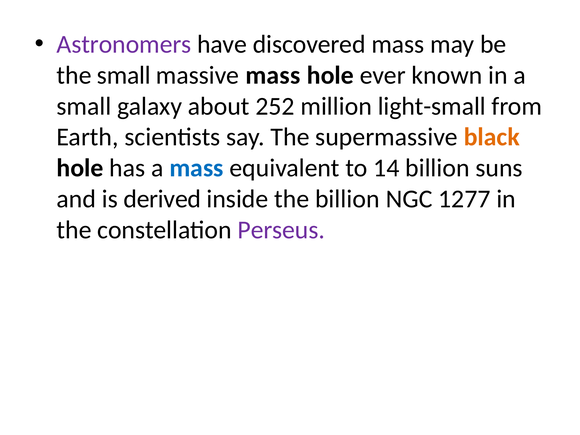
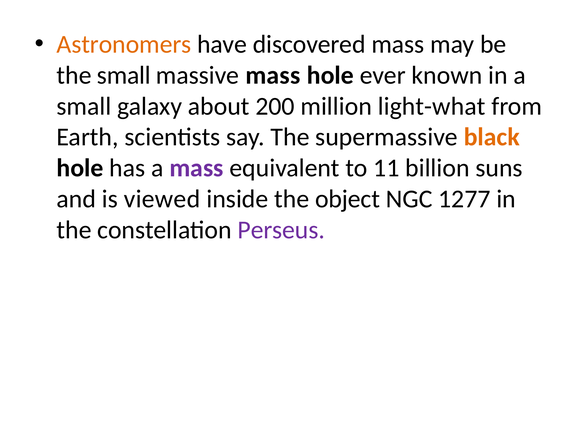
Astronomers colour: purple -> orange (124, 44)
252: 252 -> 200 (275, 106)
light-small: light-small -> light-what (432, 106)
mass colour: blue -> purple (196, 168)
14: 14 -> 11 (386, 168)
derived: derived -> viewed (162, 199)
the billion: billion -> object (348, 199)
